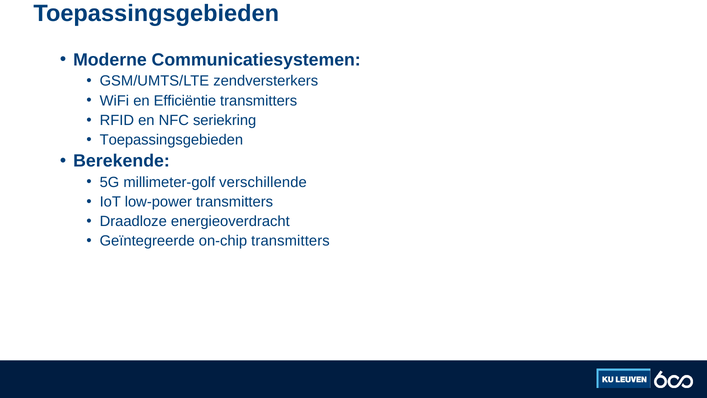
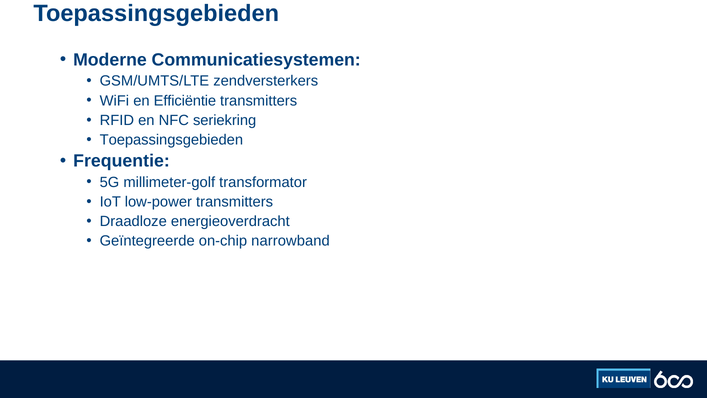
Berekende: Berekende -> Frequentie (122, 161)
verschillende: verschillende -> transformator (263, 182)
on-chip transmitters: transmitters -> narrowband (291, 241)
